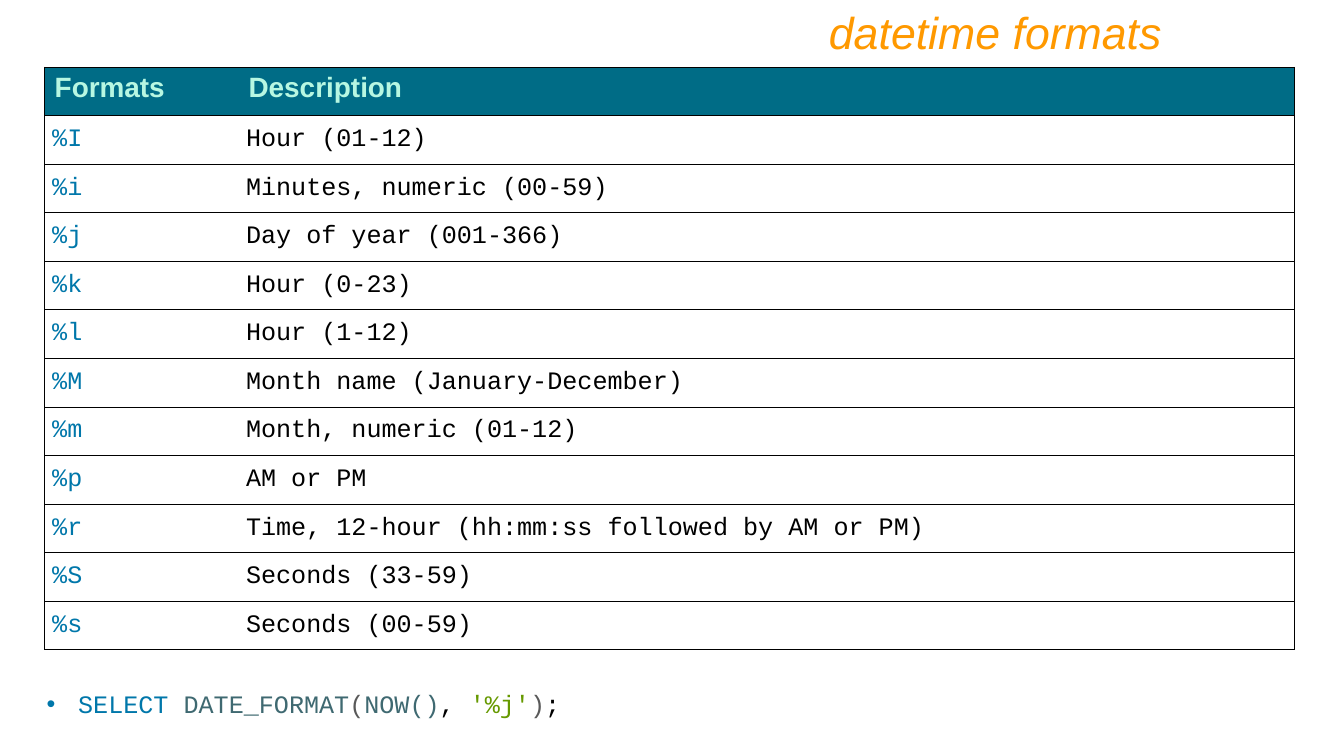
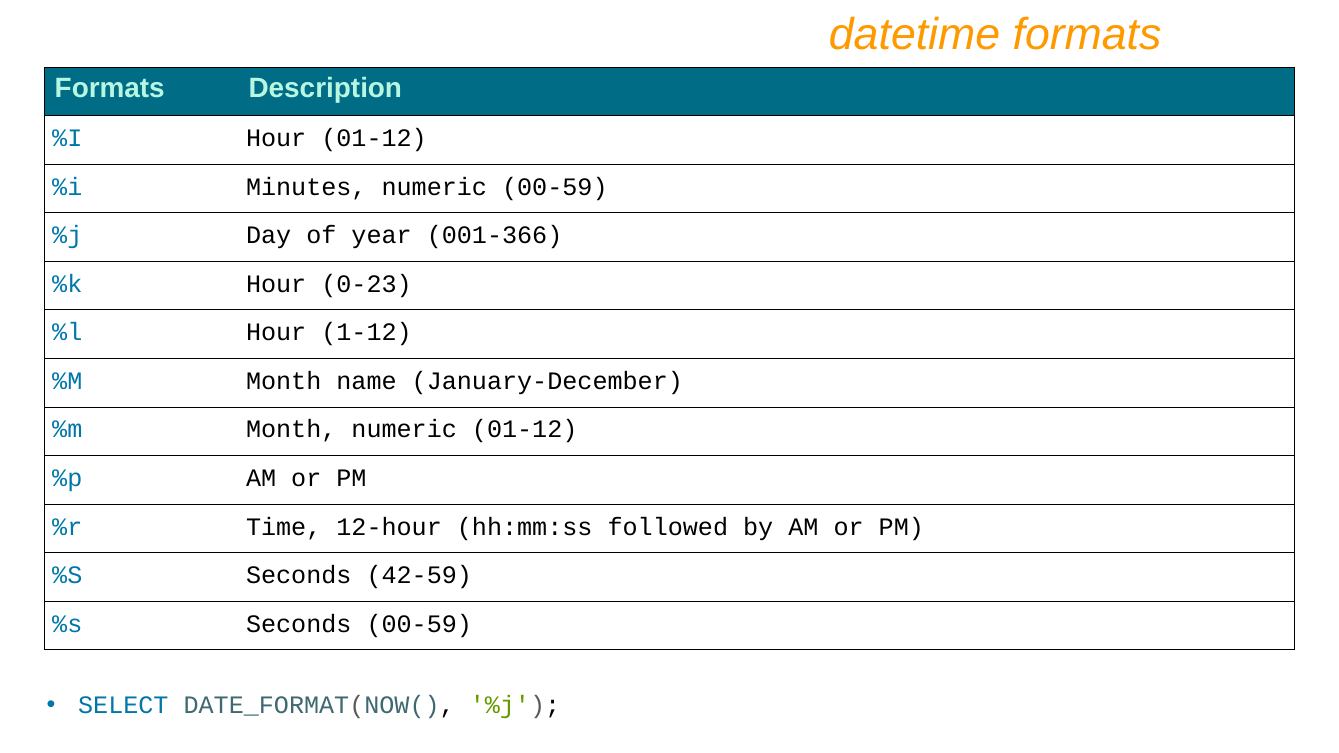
33-59: 33-59 -> 42-59 (419, 575)
